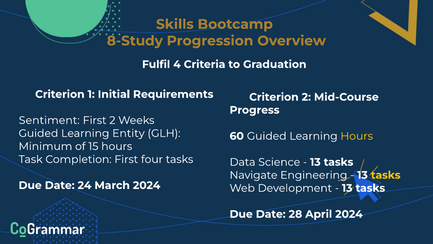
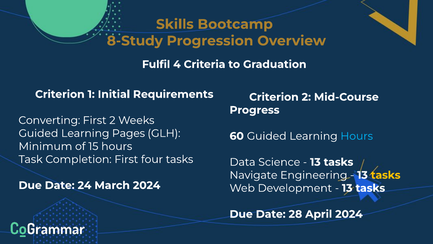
Sentiment: Sentiment -> Converting (49, 120)
Entity: Entity -> Pages (128, 133)
Hours colour: yellow -> light blue (357, 136)
